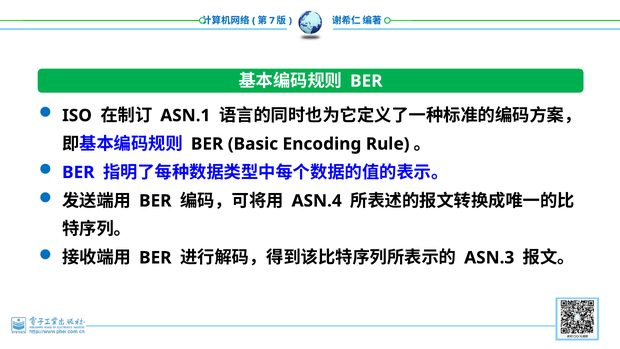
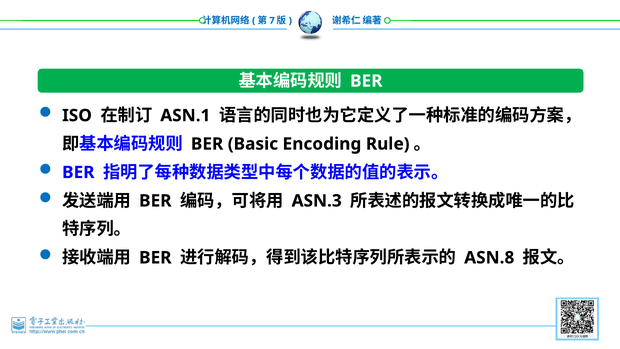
ASN.4: ASN.4 -> ASN.3 (317, 201)
ASN.3: ASN.3 -> ASN.8 (489, 258)
